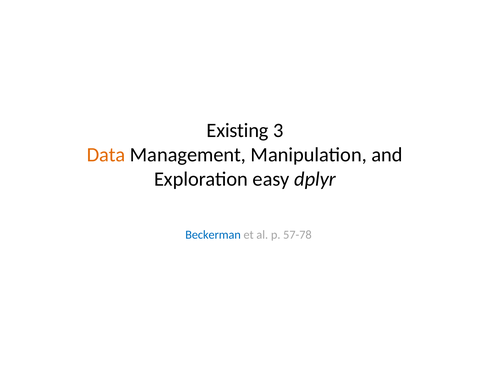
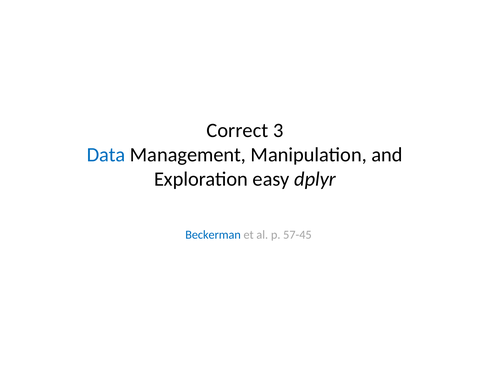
Existing: Existing -> Correct (237, 130)
Data colour: orange -> blue (106, 155)
57-78: 57-78 -> 57-45 (297, 235)
